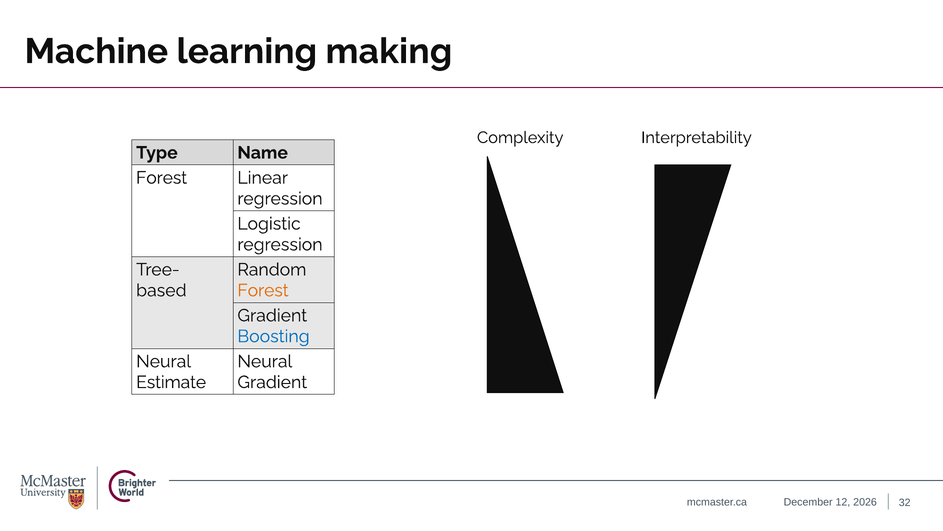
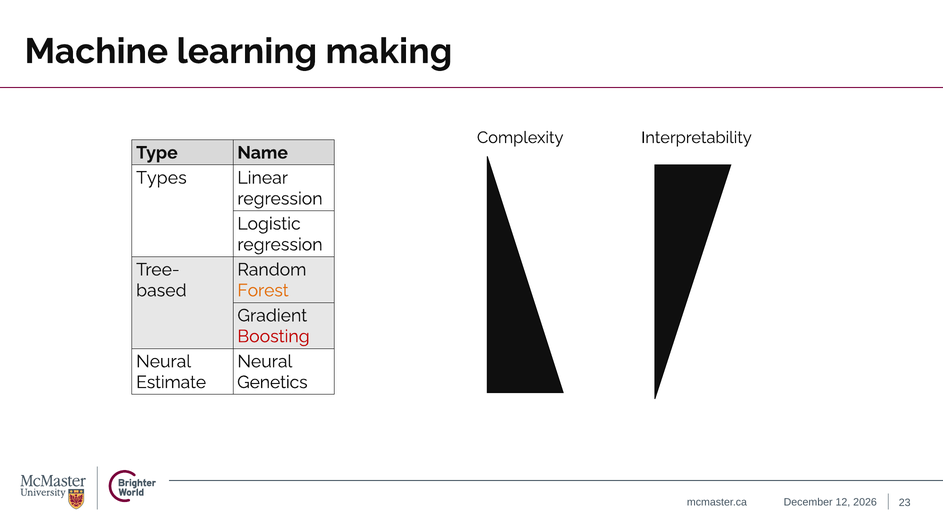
Forest: Forest -> Types (161, 178)
Boosting colour: blue -> red (274, 336)
Gradient: Gradient -> Genetics (272, 382)
32: 32 -> 23 (905, 502)
